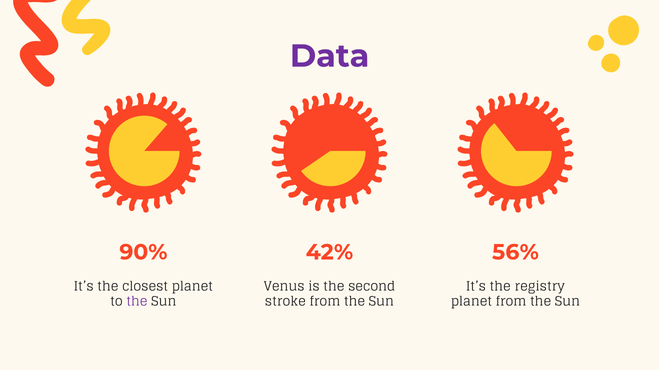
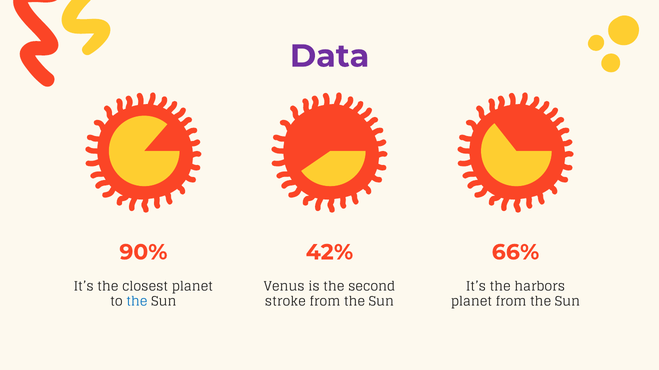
56%: 56% -> 66% (516, 253)
registry: registry -> harbors (540, 287)
the colour: purple -> blue (137, 302)
